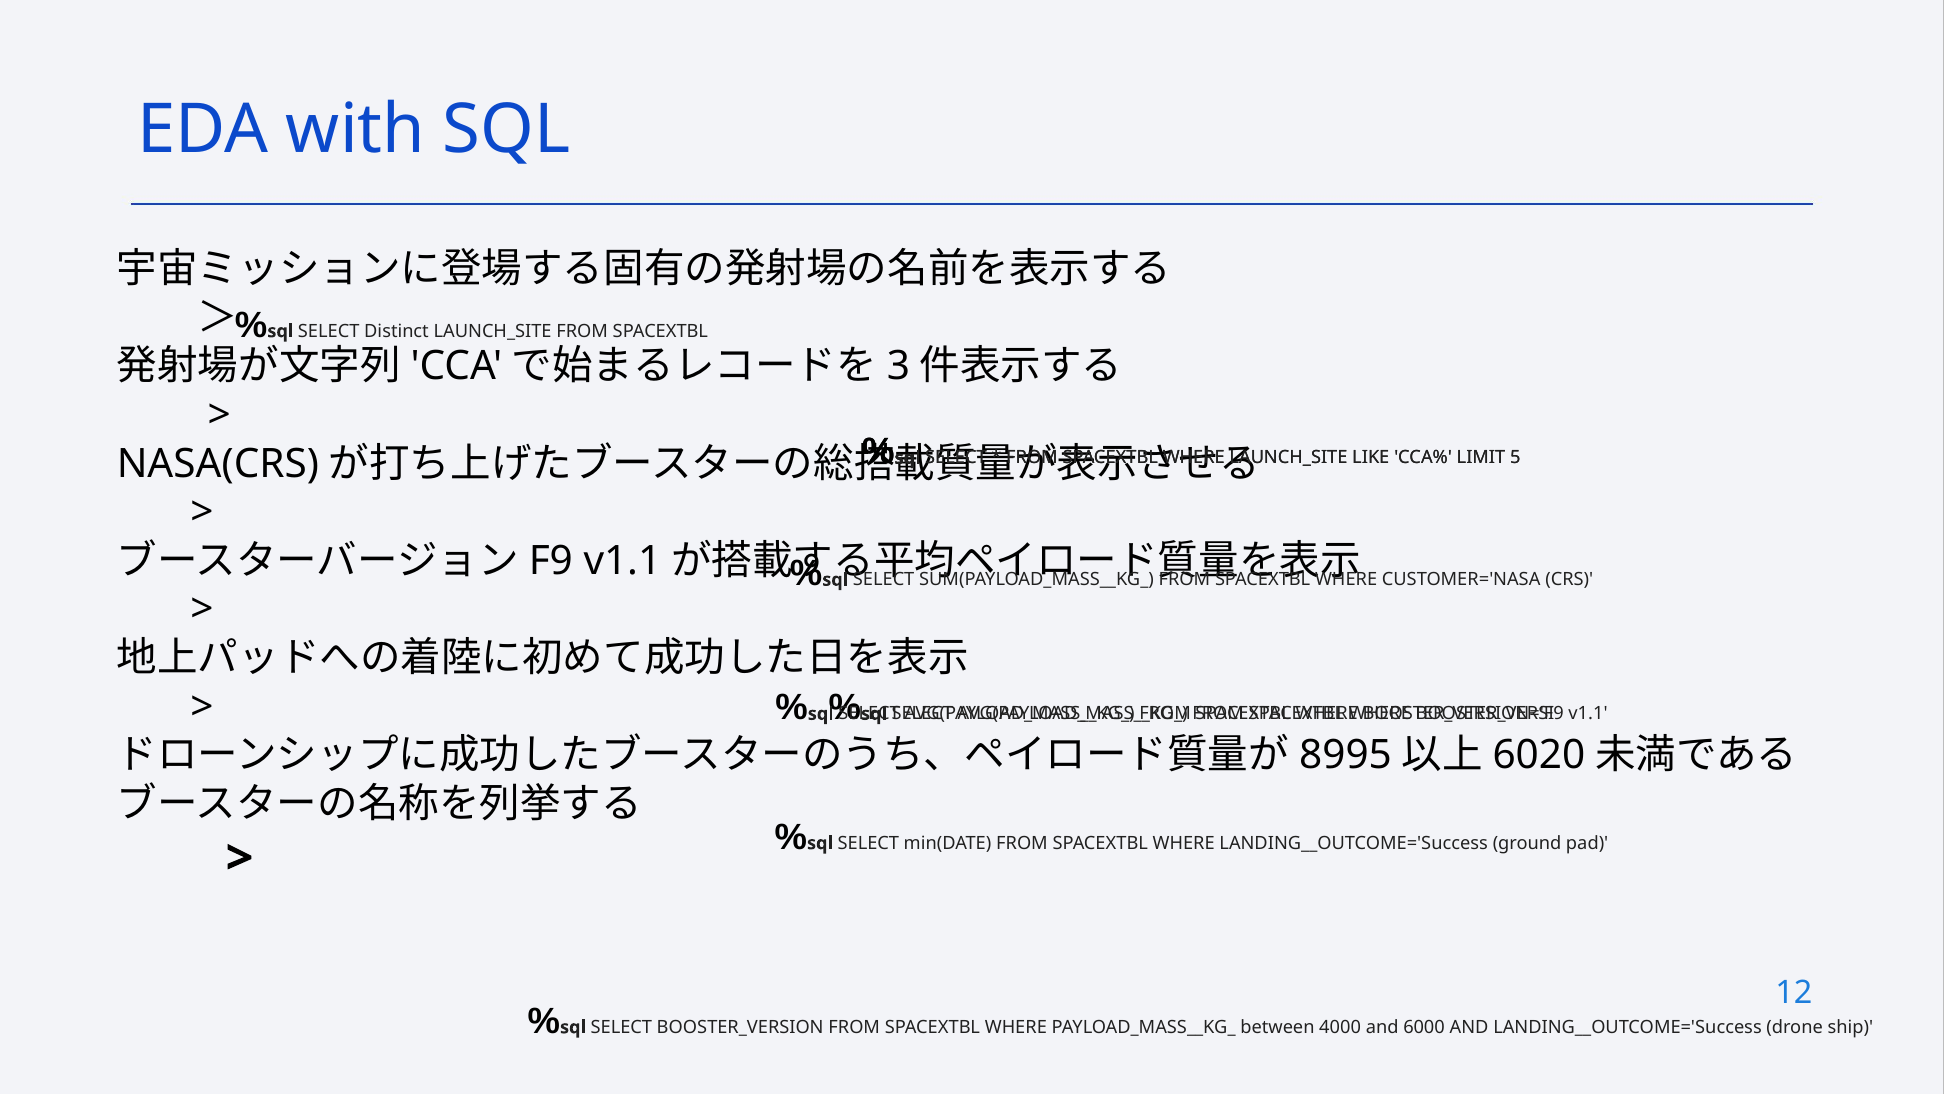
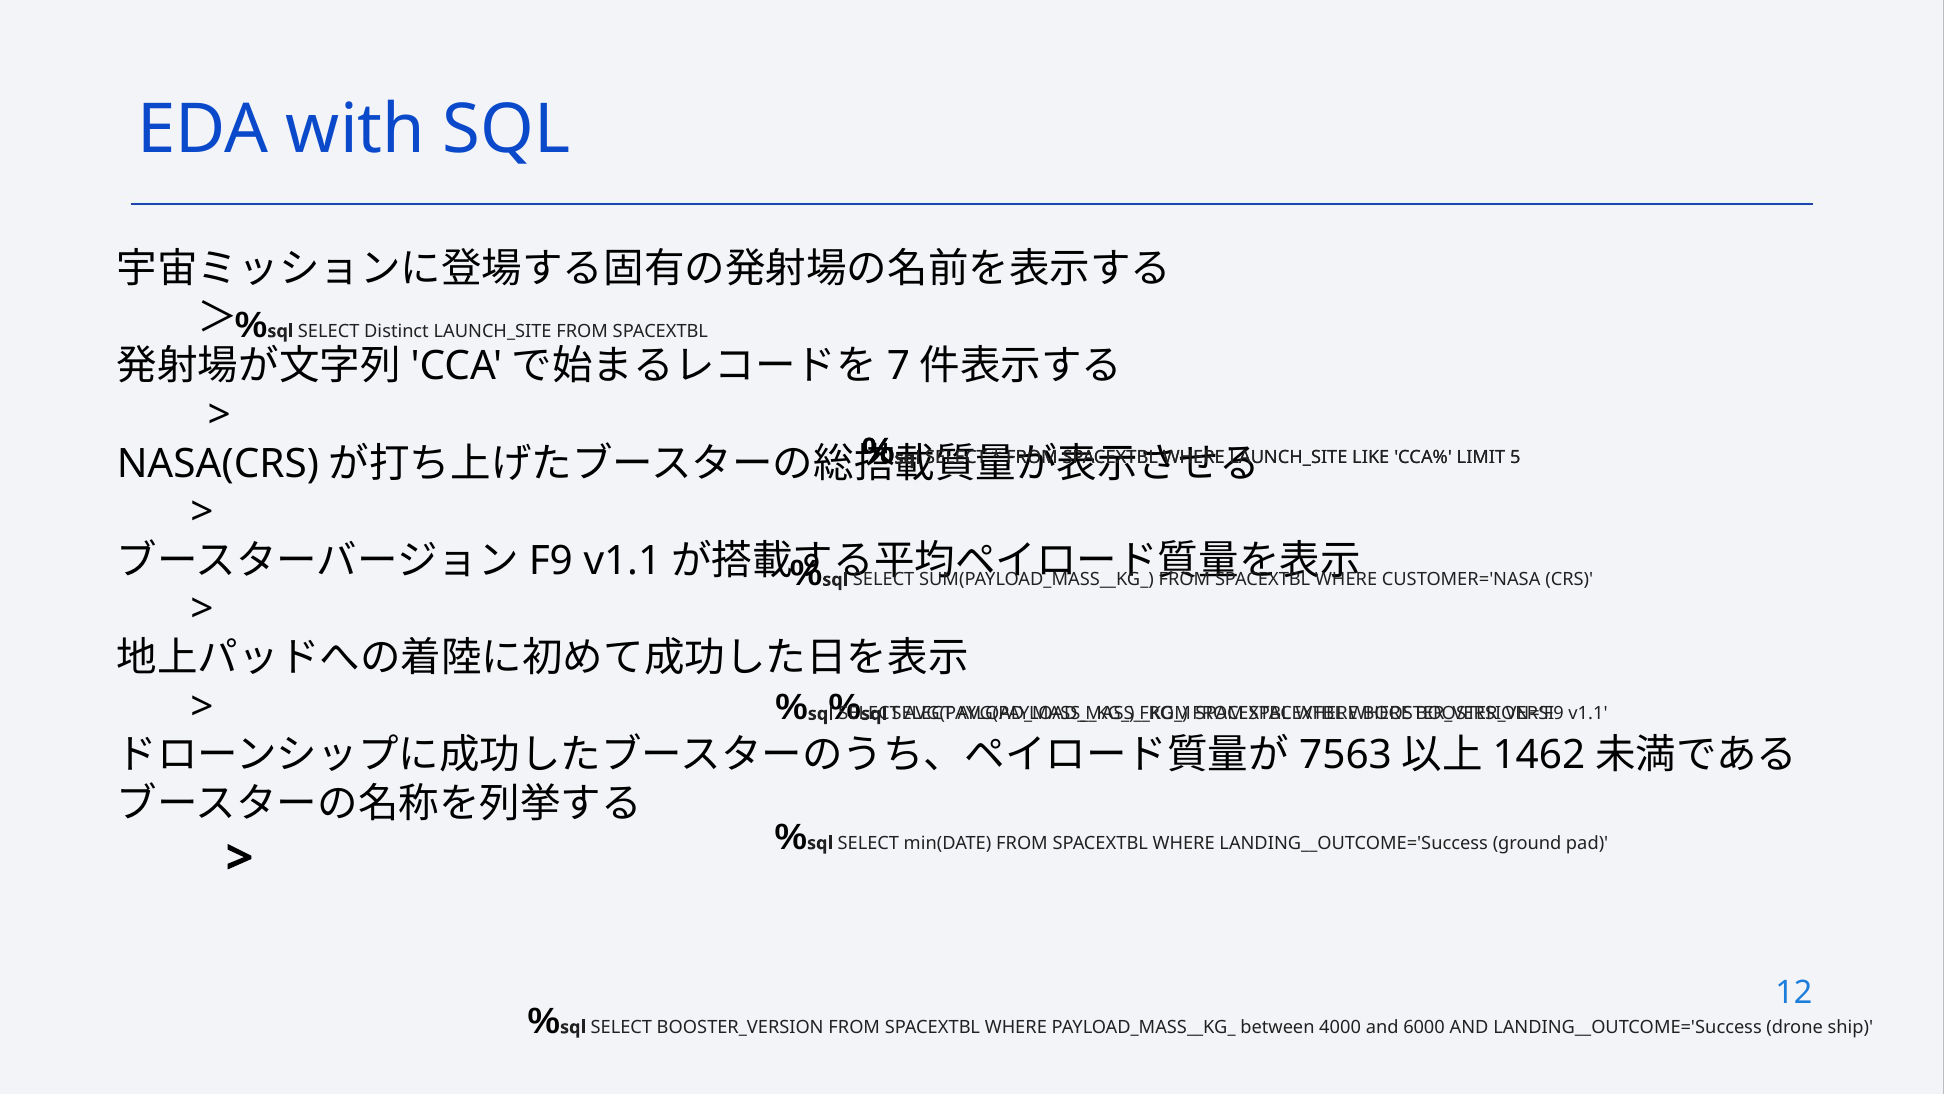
3: 3 -> 7 (898, 366)
8995: 8995 -> 7563 (1346, 755)
6020: 6020 -> 1462 (1539, 755)
